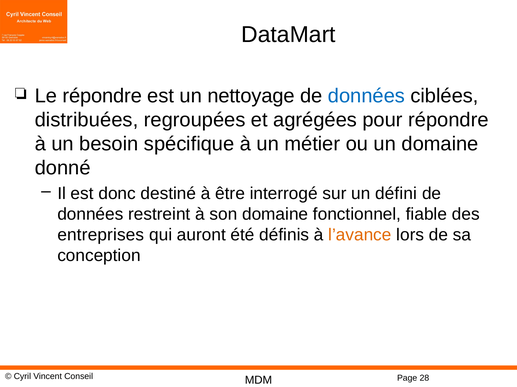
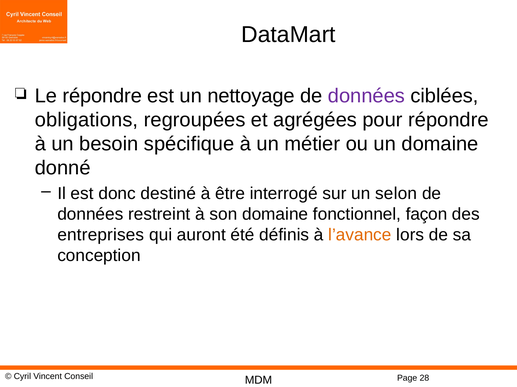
données colour: blue -> purple (366, 96)
distribuées: distribuées -> obligations (86, 120)
défini: défini -> selon (396, 194)
fiable: fiable -> façon (427, 215)
